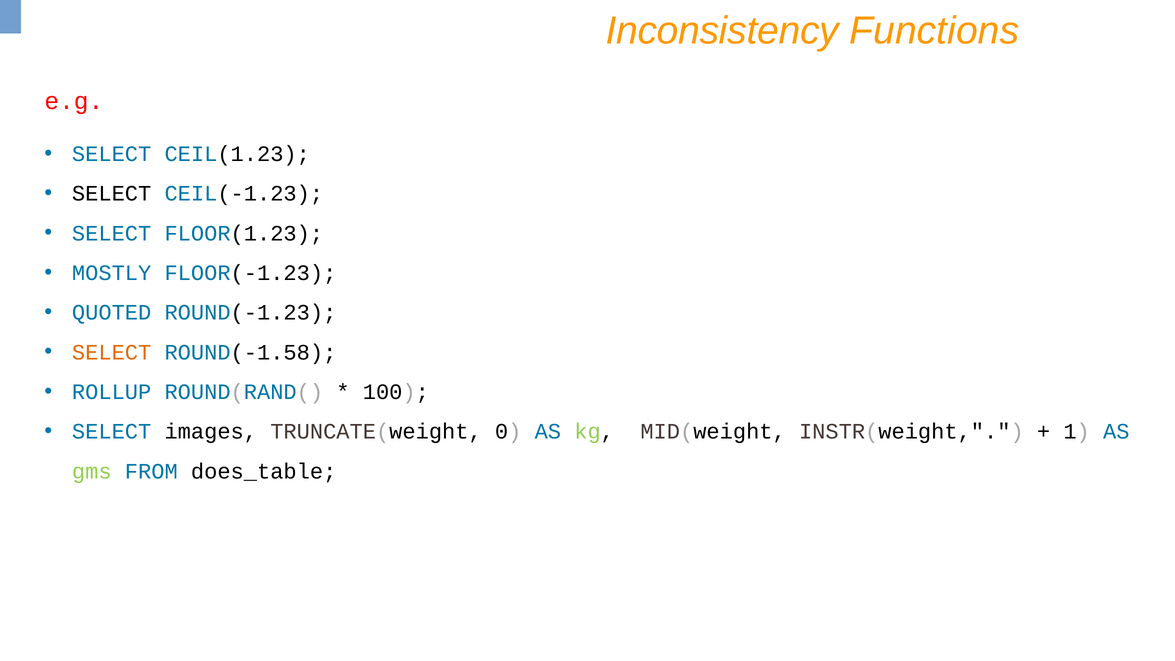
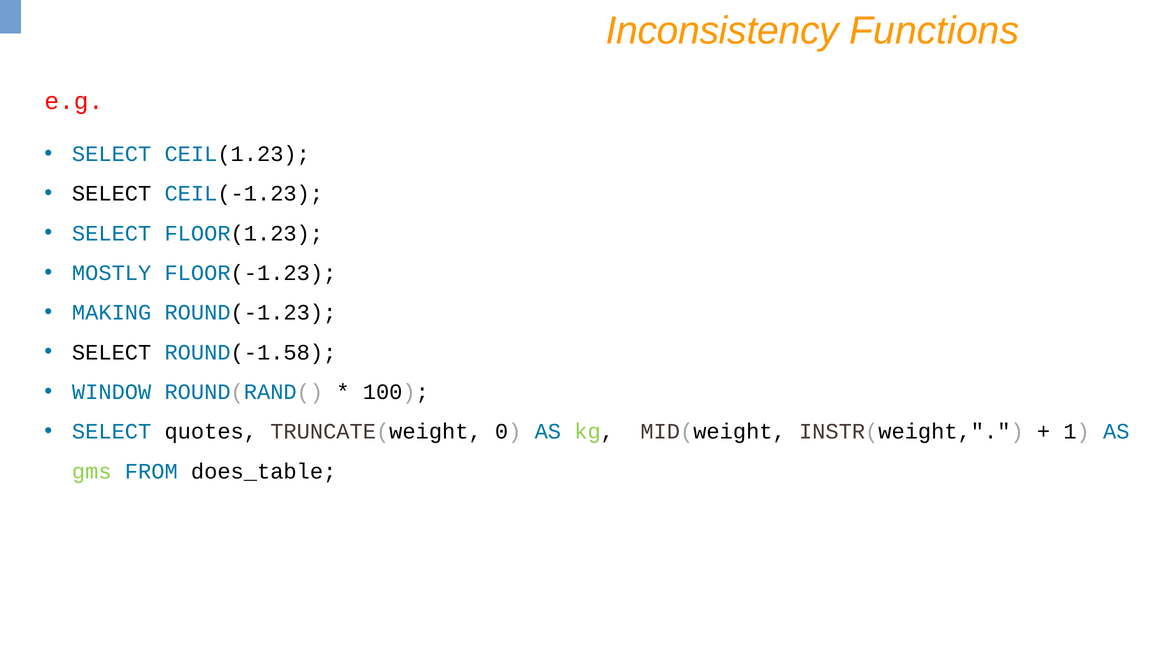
QUOTED: QUOTED -> MAKING (112, 313)
SELECT colour: orange -> black (112, 352)
ROLLUP: ROLLUP -> WINDOW (112, 392)
images: images -> quotes (211, 432)
